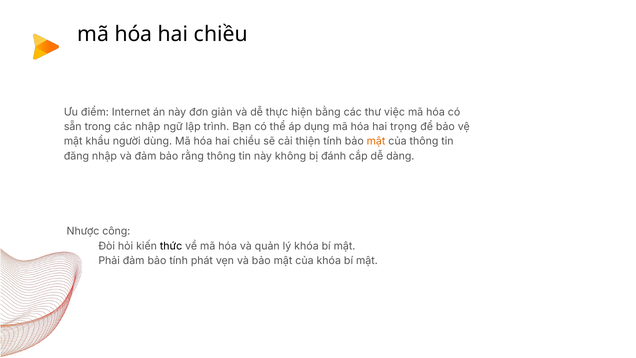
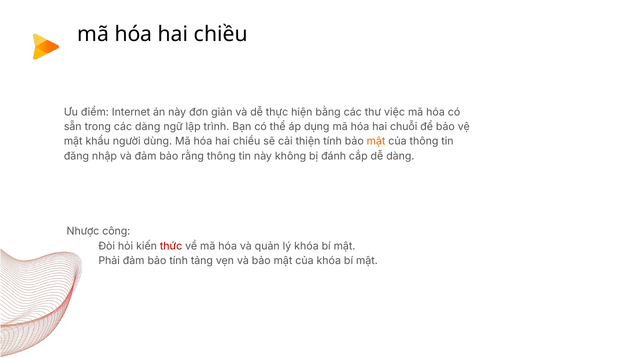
các nhập: nhập -> dàng (148, 127)
trọng: trọng -> chuỗi (404, 127)
thức colour: black -> red (171, 246)
phát: phát -> tảng (202, 261)
